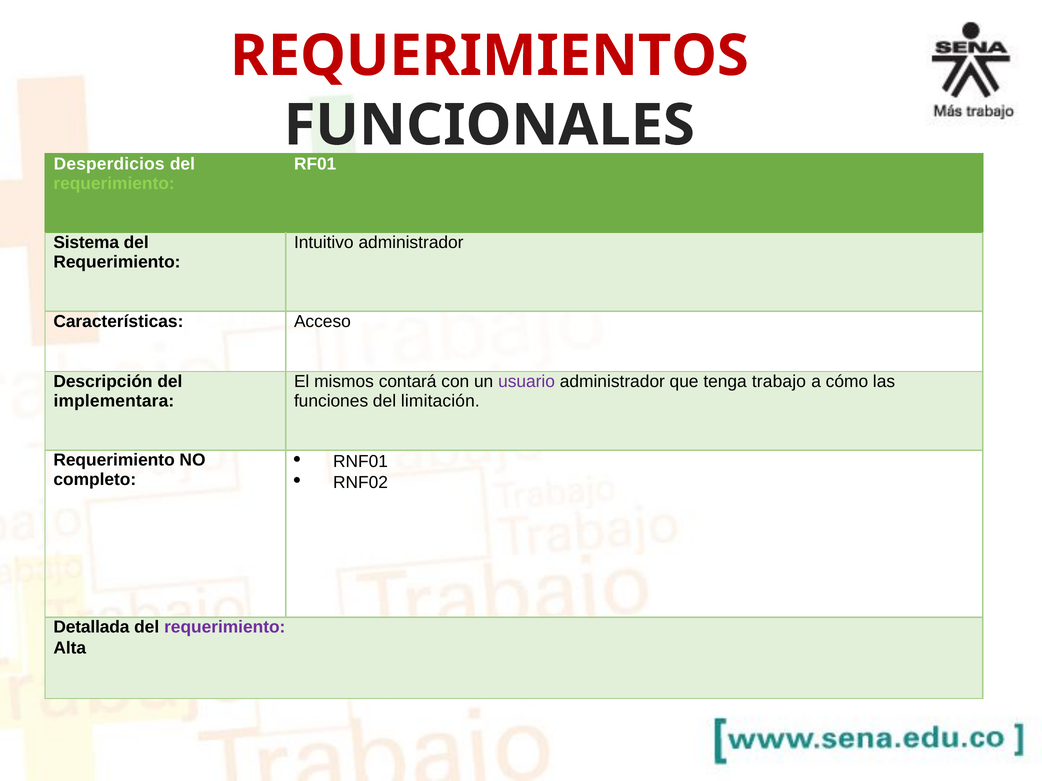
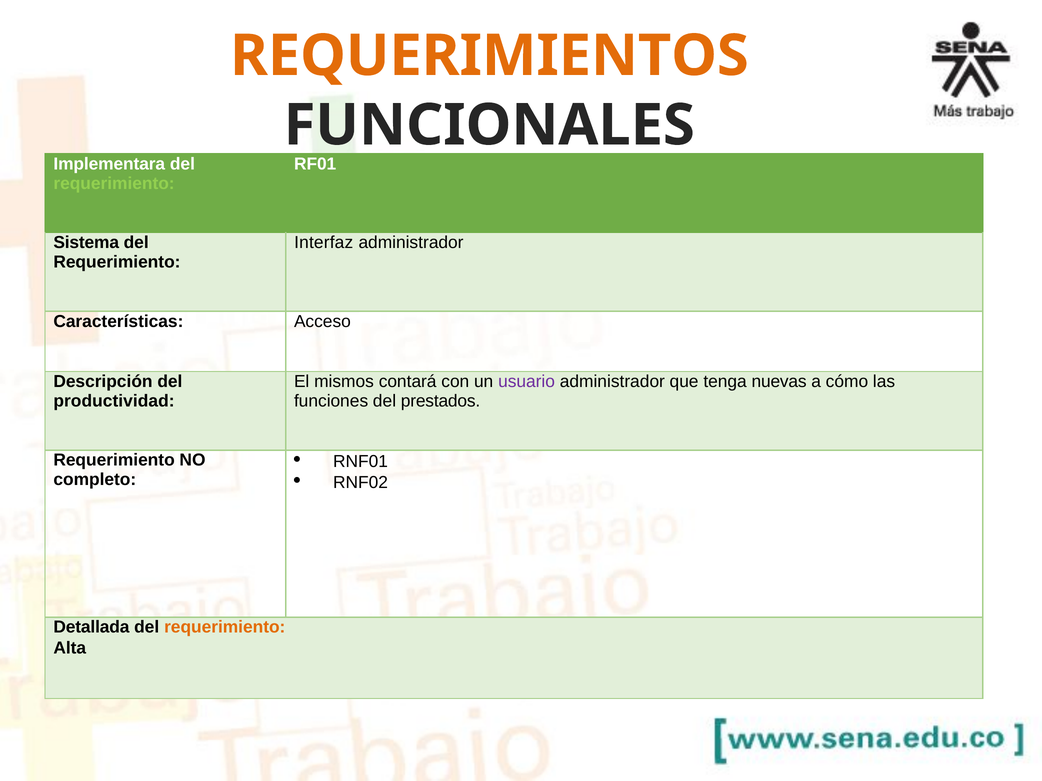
REQUERIMIENTOS colour: red -> orange (489, 56)
Desperdicios: Desperdicios -> Implementara (109, 164)
Intuitivo: Intuitivo -> Interfaz (324, 243)
trabajo: trabajo -> nuevas (779, 382)
implementara: implementara -> productividad (114, 401)
limitación: limitación -> prestados (441, 401)
requerimiento colour: purple -> orange (225, 628)
